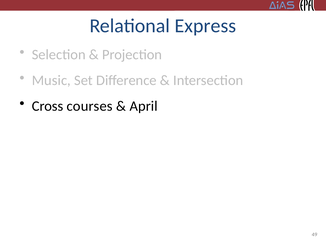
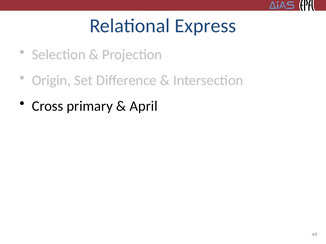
Music: Music -> Origin (51, 81)
courses: courses -> primary (90, 106)
